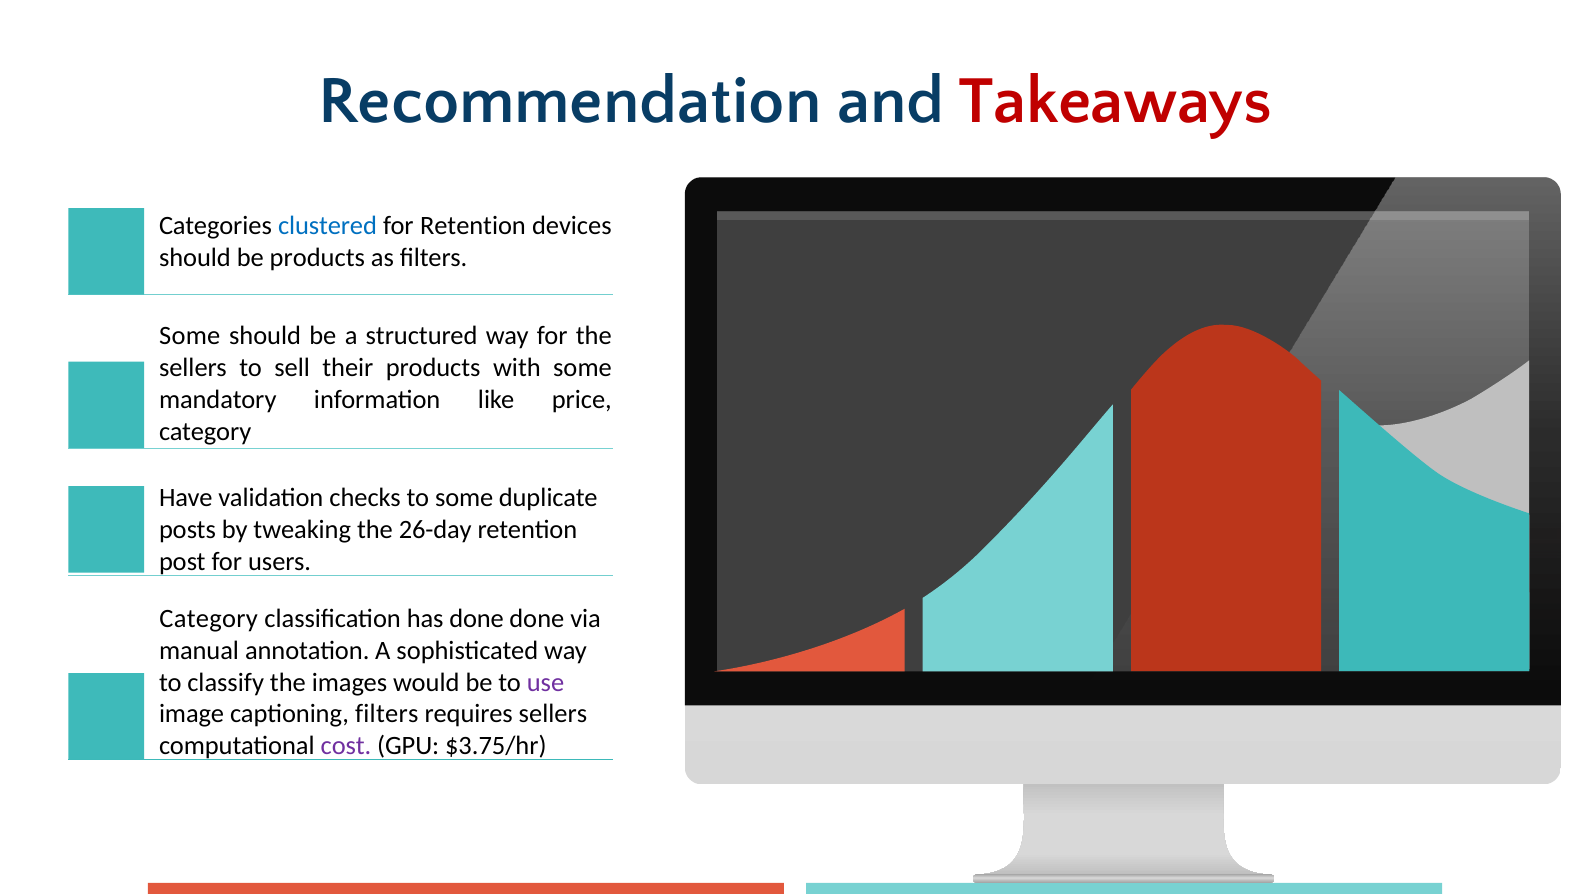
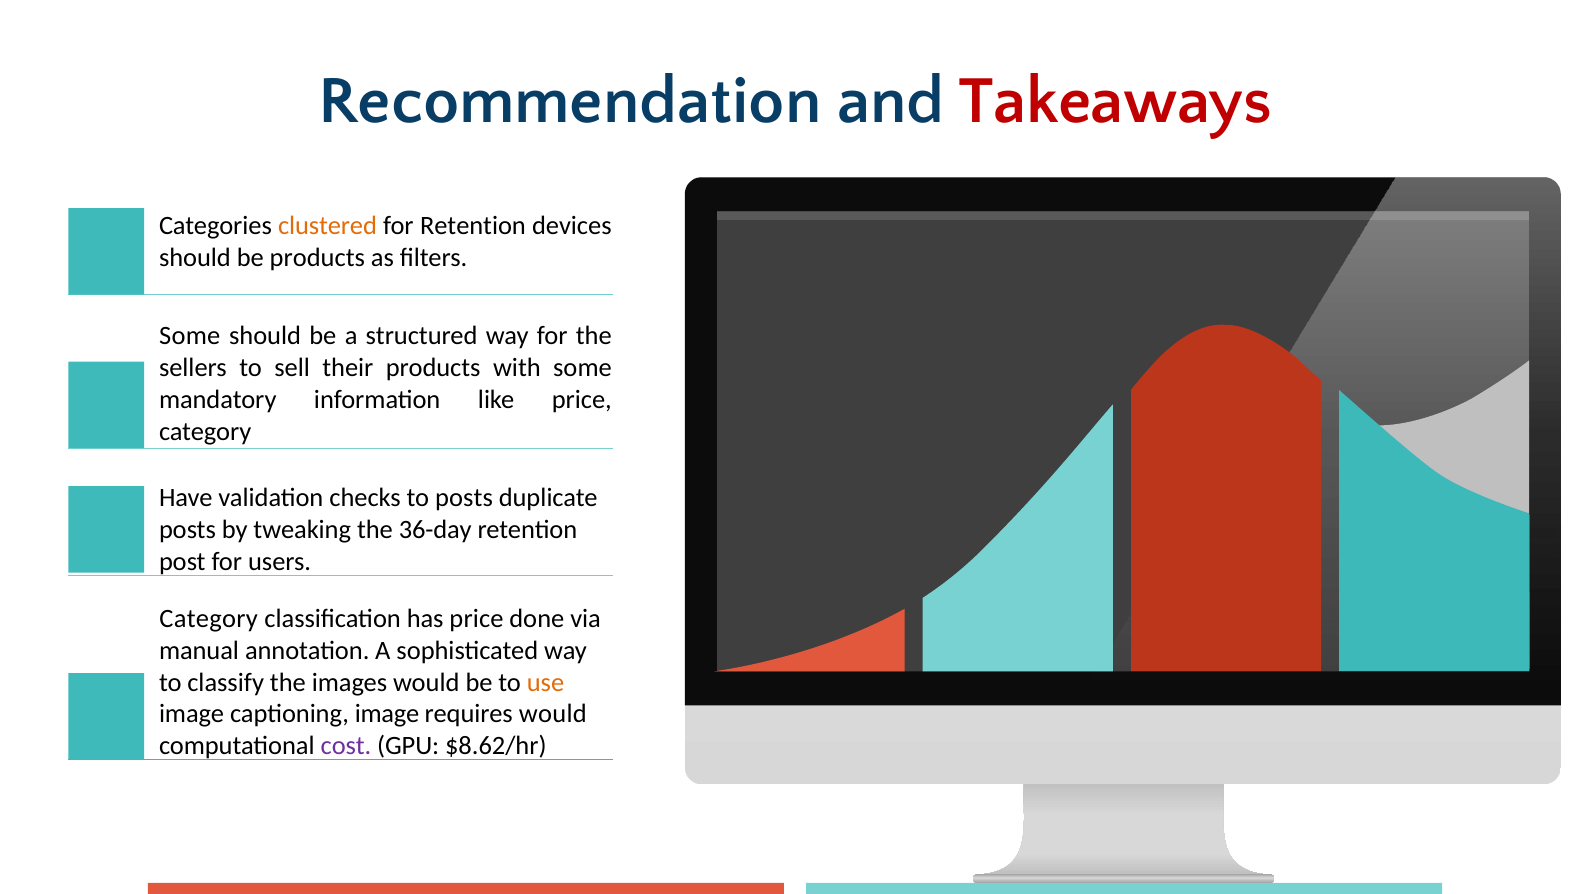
clustered colour: blue -> orange (328, 226)
to some: some -> posts (464, 498)
26-day: 26-day -> 36-day (435, 530)
has done: done -> price (476, 619)
use colour: purple -> orange (546, 683)
captioning filters: filters -> image (387, 714)
requires sellers: sellers -> would (553, 714)
$3.75/hr: $3.75/hr -> $8.62/hr (496, 746)
